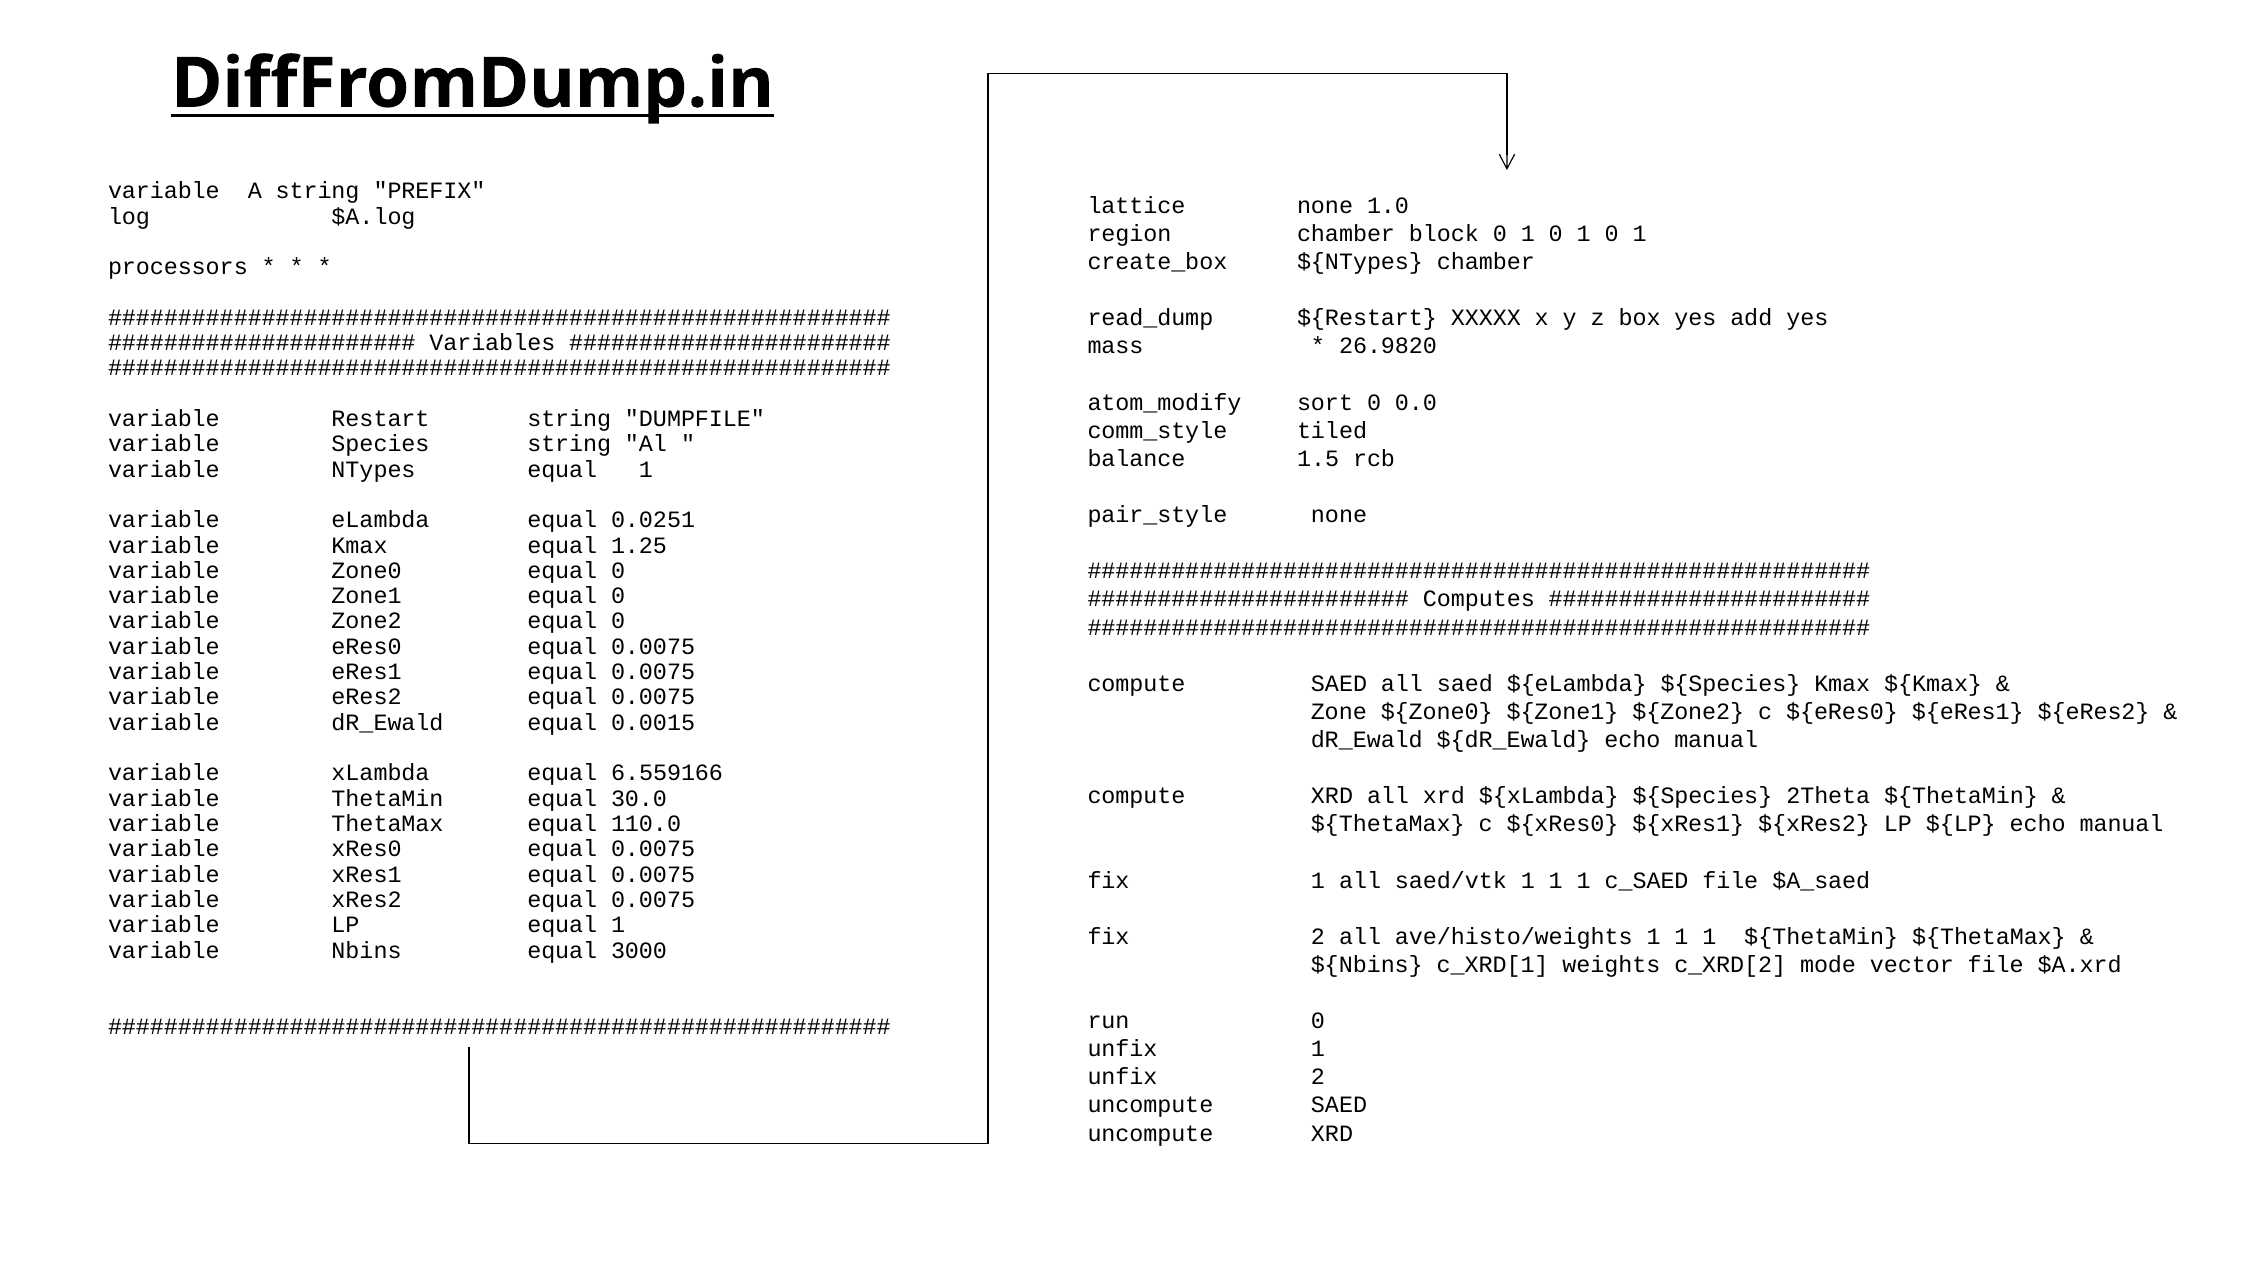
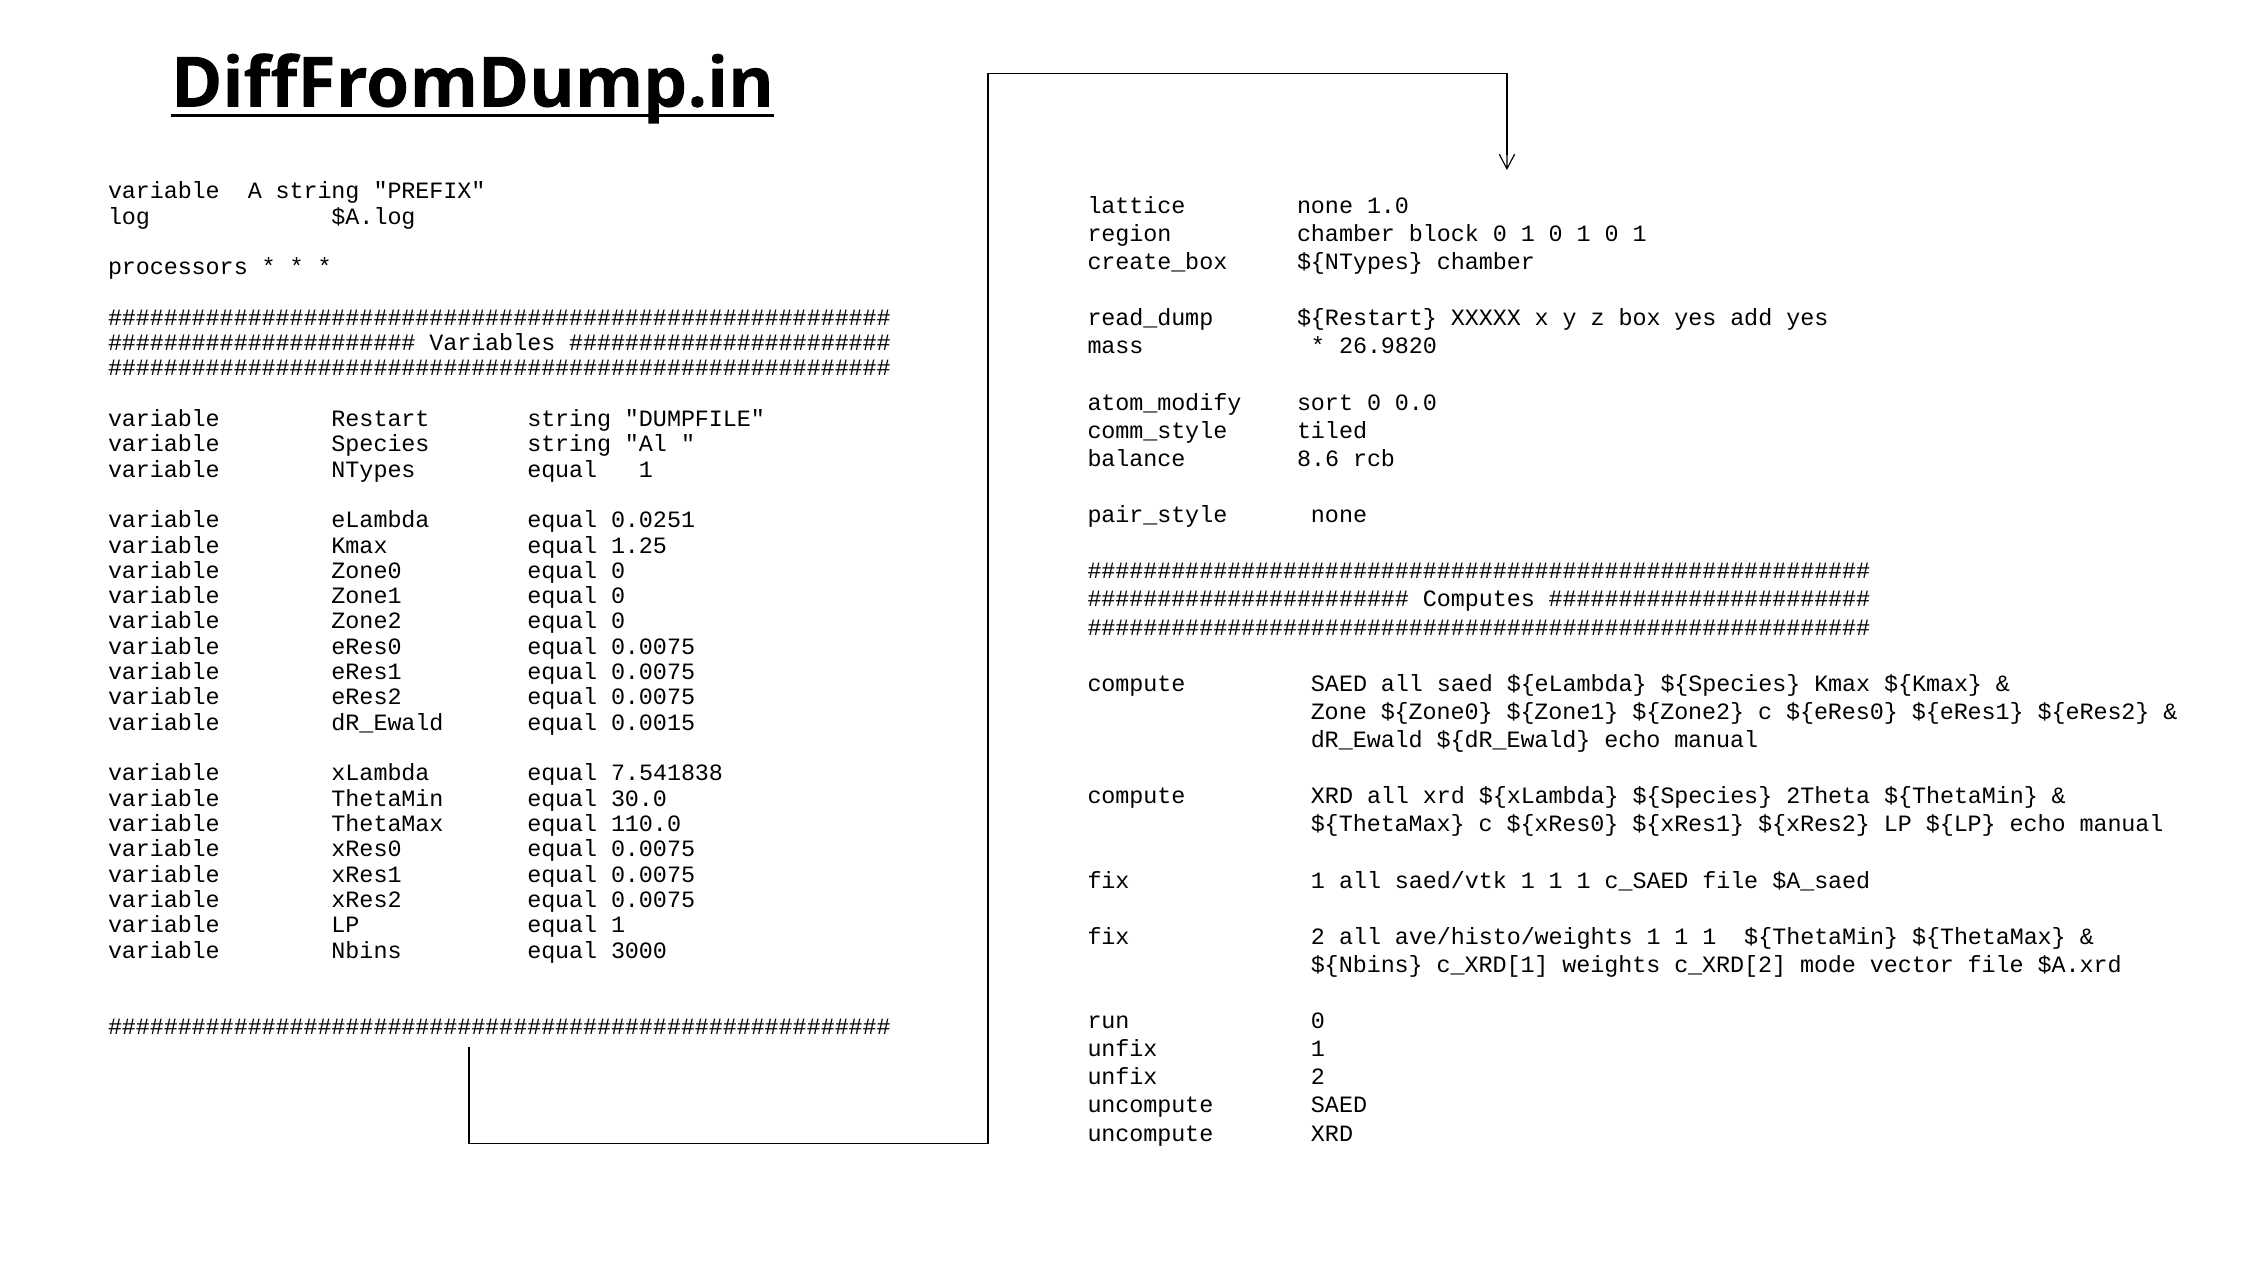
1.5: 1.5 -> 8.6 (1318, 459)
6.559166: 6.559166 -> 7.541838 (667, 773)
